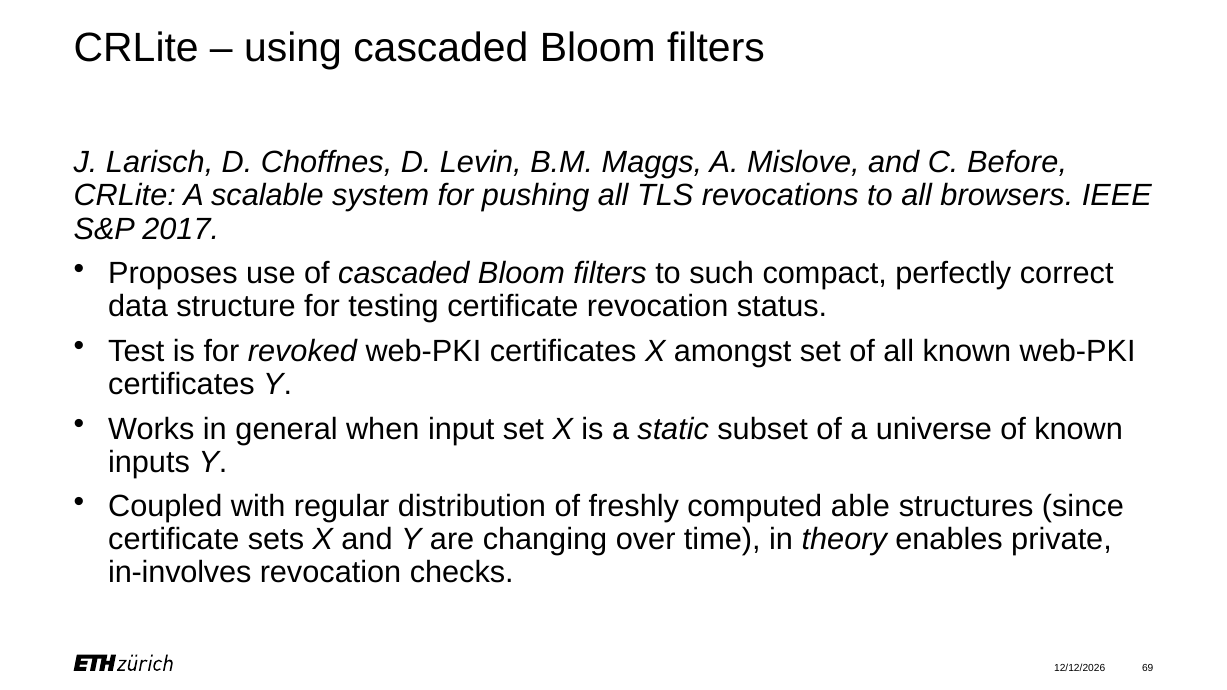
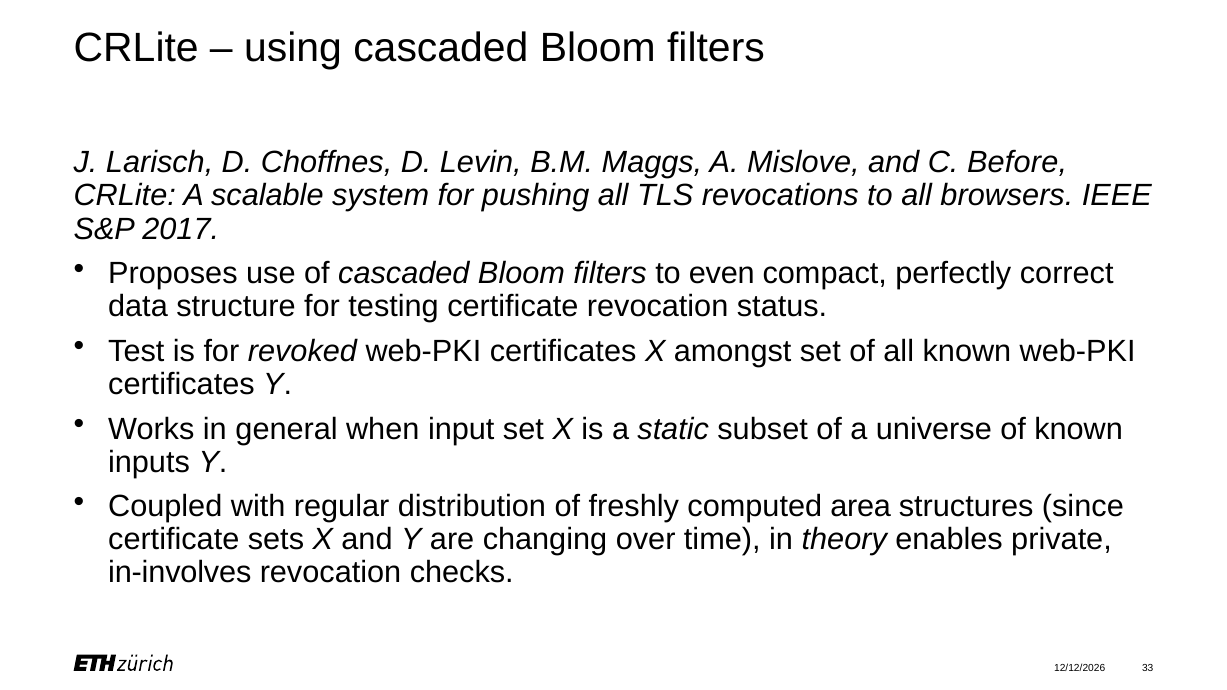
such: such -> even (722, 274)
able: able -> area (861, 507)
69: 69 -> 33 (1148, 668)
